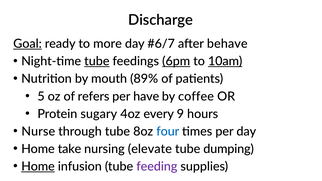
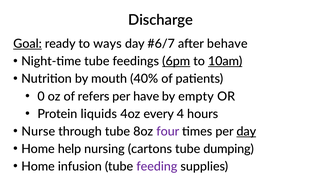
more: more -> ways (107, 44)
tube underline: present -> none (97, 61)
89%: 89% -> 40% (144, 79)
5: 5 -> 0 (41, 96)
coffee: coffee -> empty (196, 96)
sugary: sugary -> liquids (99, 114)
9: 9 -> 4 (180, 114)
four colour: blue -> purple (168, 132)
day underline: none -> present (246, 132)
take: take -> help (69, 149)
elevate: elevate -> cartons (150, 149)
Home underline: present -> none (38, 167)
